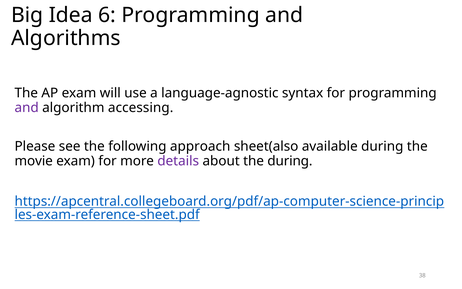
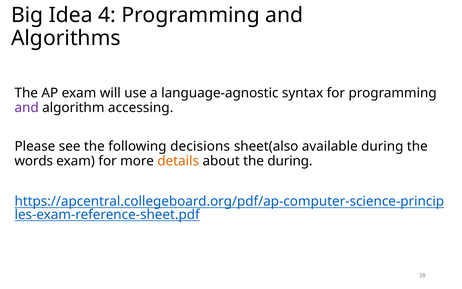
6: 6 -> 4 (107, 15)
approach: approach -> decisions (200, 146)
movie: movie -> words (34, 161)
details colour: purple -> orange (178, 161)
